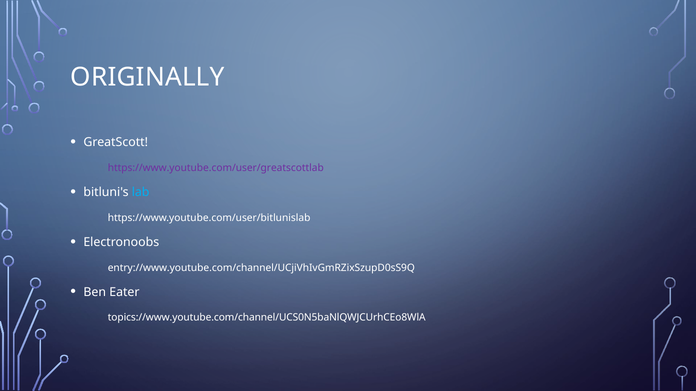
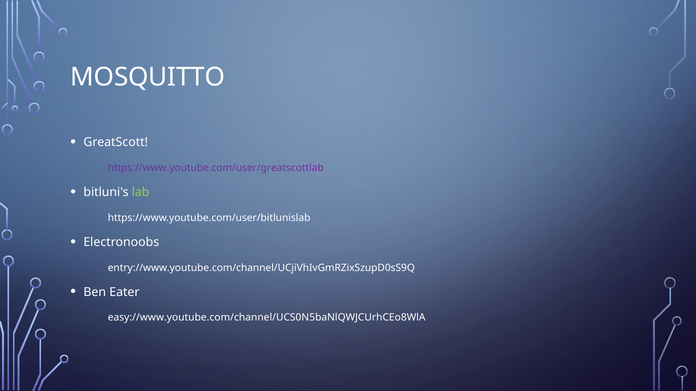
ORIGINALLY: ORIGINALLY -> MOSQUITTO (148, 77)
lab colour: light blue -> light green (141, 192)
topics://www.youtube.com/channel/UCS0N5baNlQWJCUrhCEo8WlA: topics://www.youtube.com/channel/UCS0N5baNlQWJCUrhCEo8WlA -> easy://www.youtube.com/channel/UCS0N5baNlQWJCUrhCEo8WlA (267, 318)
